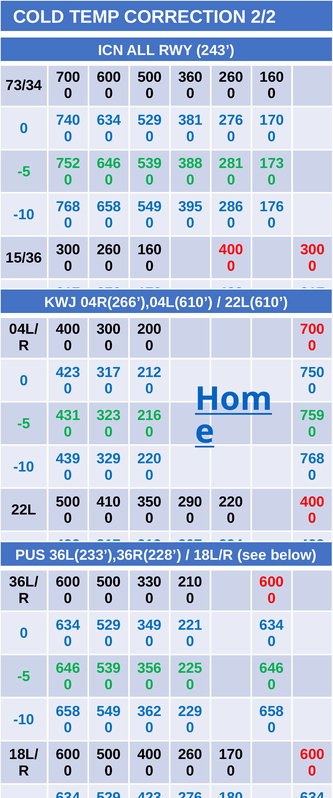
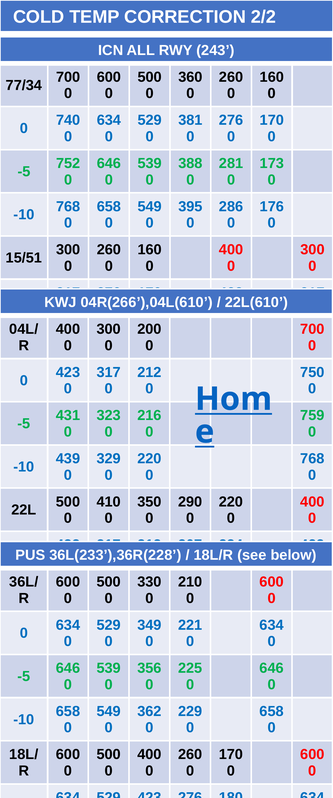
73/34: 73/34 -> 77/34 (24, 85)
15/36: 15/36 -> 15/51 (24, 257)
